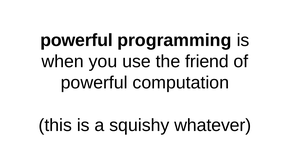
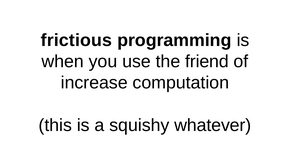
powerful: powerful -> frictious (76, 40)
powerful: powerful -> increase (94, 83)
